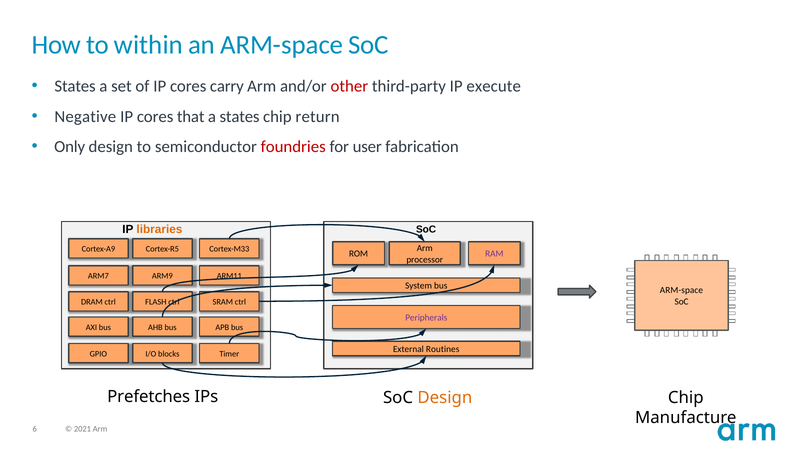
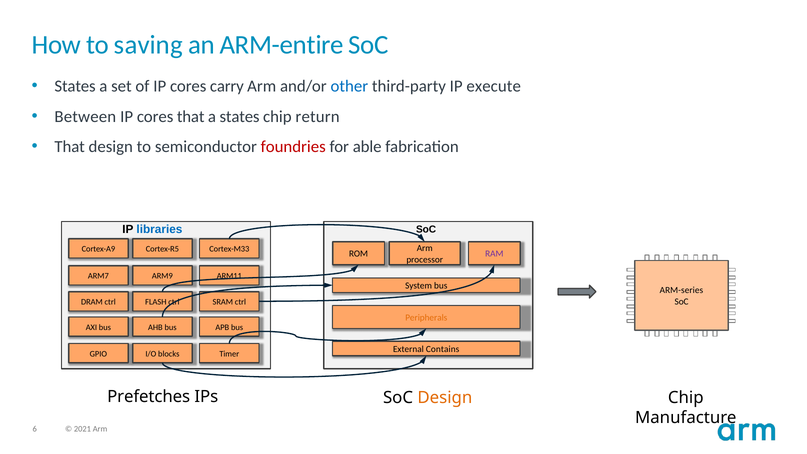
within: within -> saving (148, 45)
an ARM-space: ARM-space -> ARM-entire (282, 45)
other colour: red -> blue (349, 86)
Negative: Negative -> Between (85, 117)
Only: Only -> That (70, 147)
user: user -> able (367, 147)
libraries colour: orange -> blue (159, 230)
ARM-space: ARM-space -> ARM-series (681, 290)
Peripherals colour: purple -> orange (426, 318)
Routines: Routines -> Contains (443, 349)
